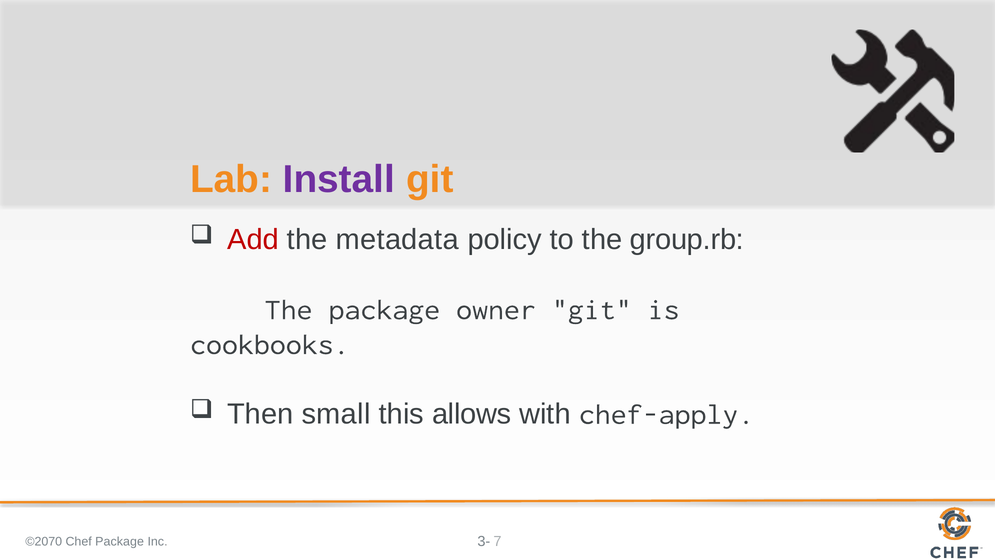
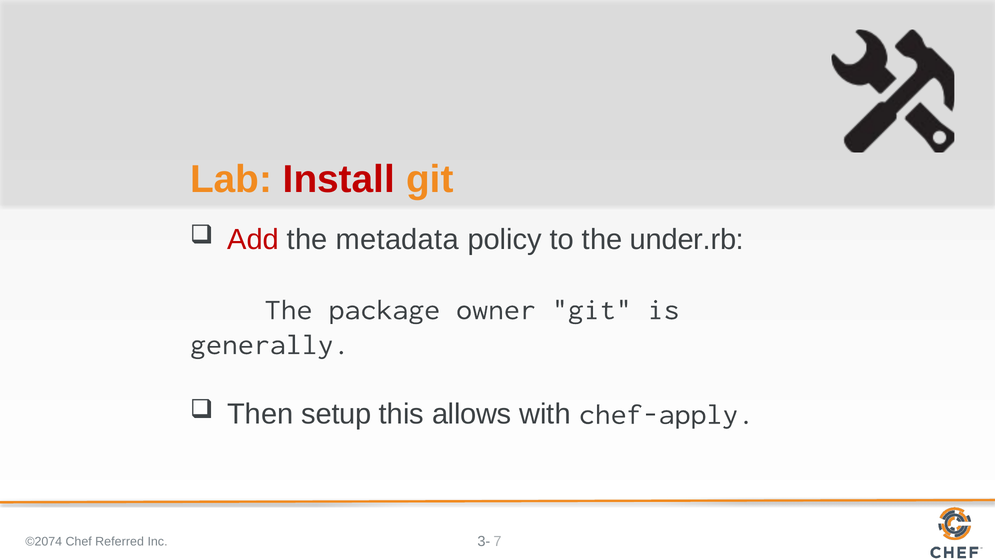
Install colour: purple -> red (339, 179)
group.rb: group.rb -> under.rb (687, 240)
cookbooks: cookbooks -> generally (270, 344)
small: small -> setup (336, 414)
©2070: ©2070 -> ©2074 (44, 542)
Chef Package: Package -> Referred (120, 542)
